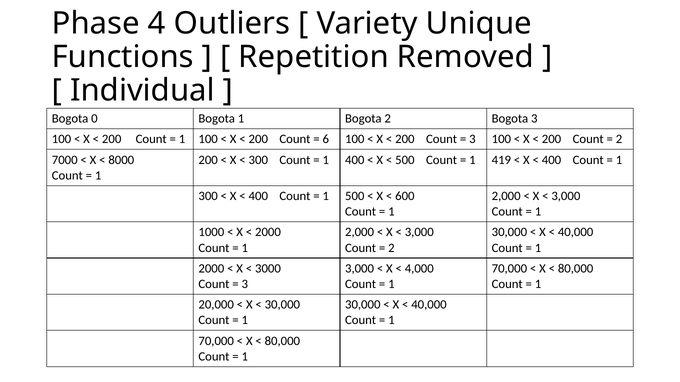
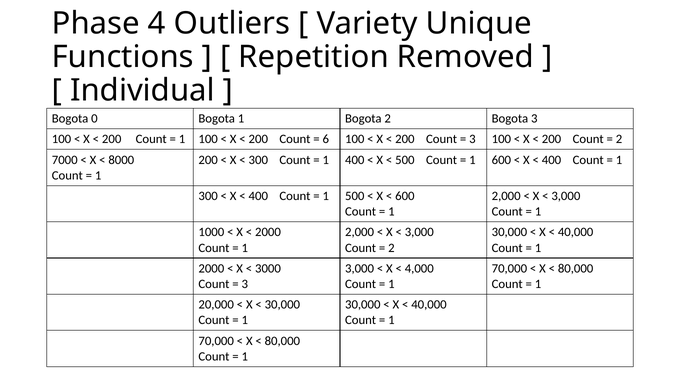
1 419: 419 -> 600 (501, 160)
